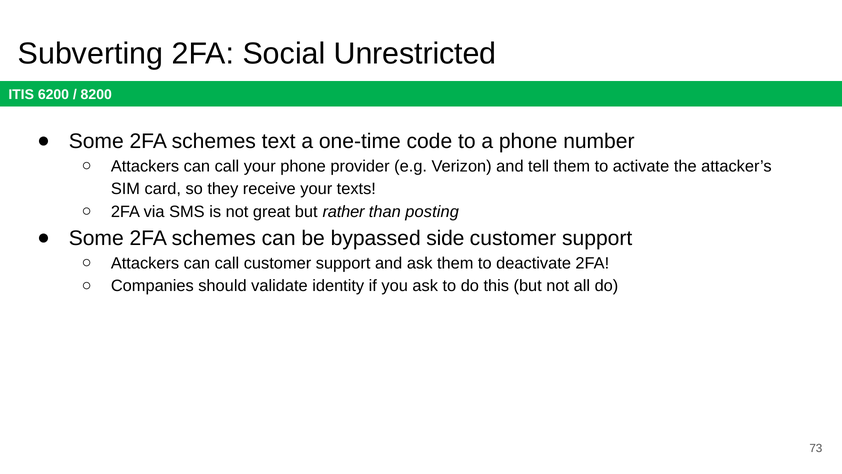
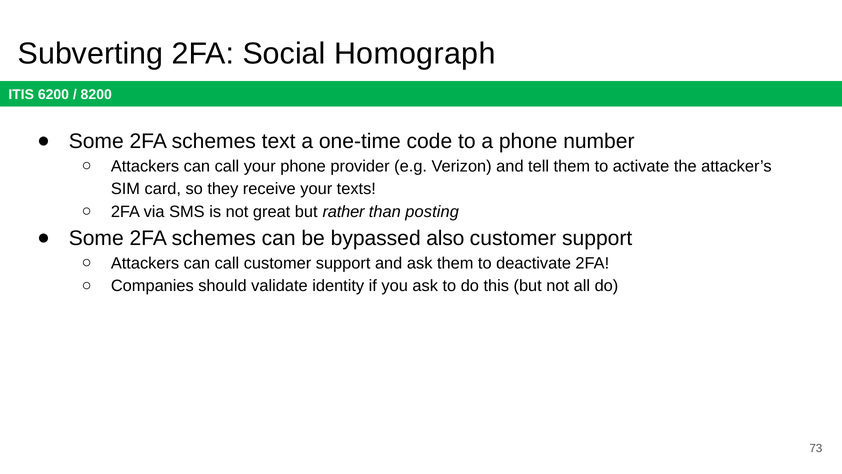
Unrestricted: Unrestricted -> Homograph (415, 54)
side: side -> also (445, 238)
